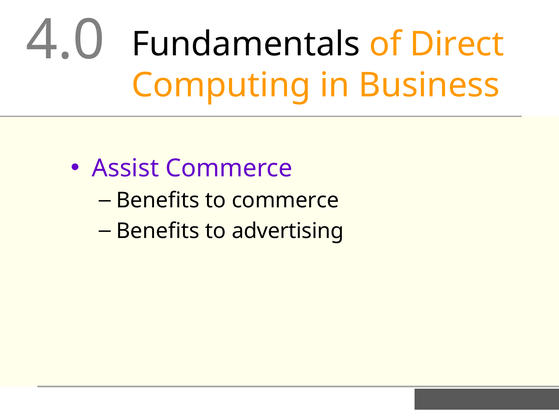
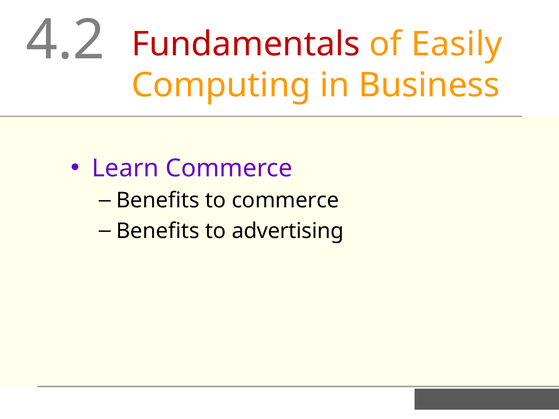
4.0: 4.0 -> 4.2 (65, 40)
Fundamentals colour: black -> red (246, 44)
Direct: Direct -> Easily (457, 44)
Assist: Assist -> Learn (125, 169)
